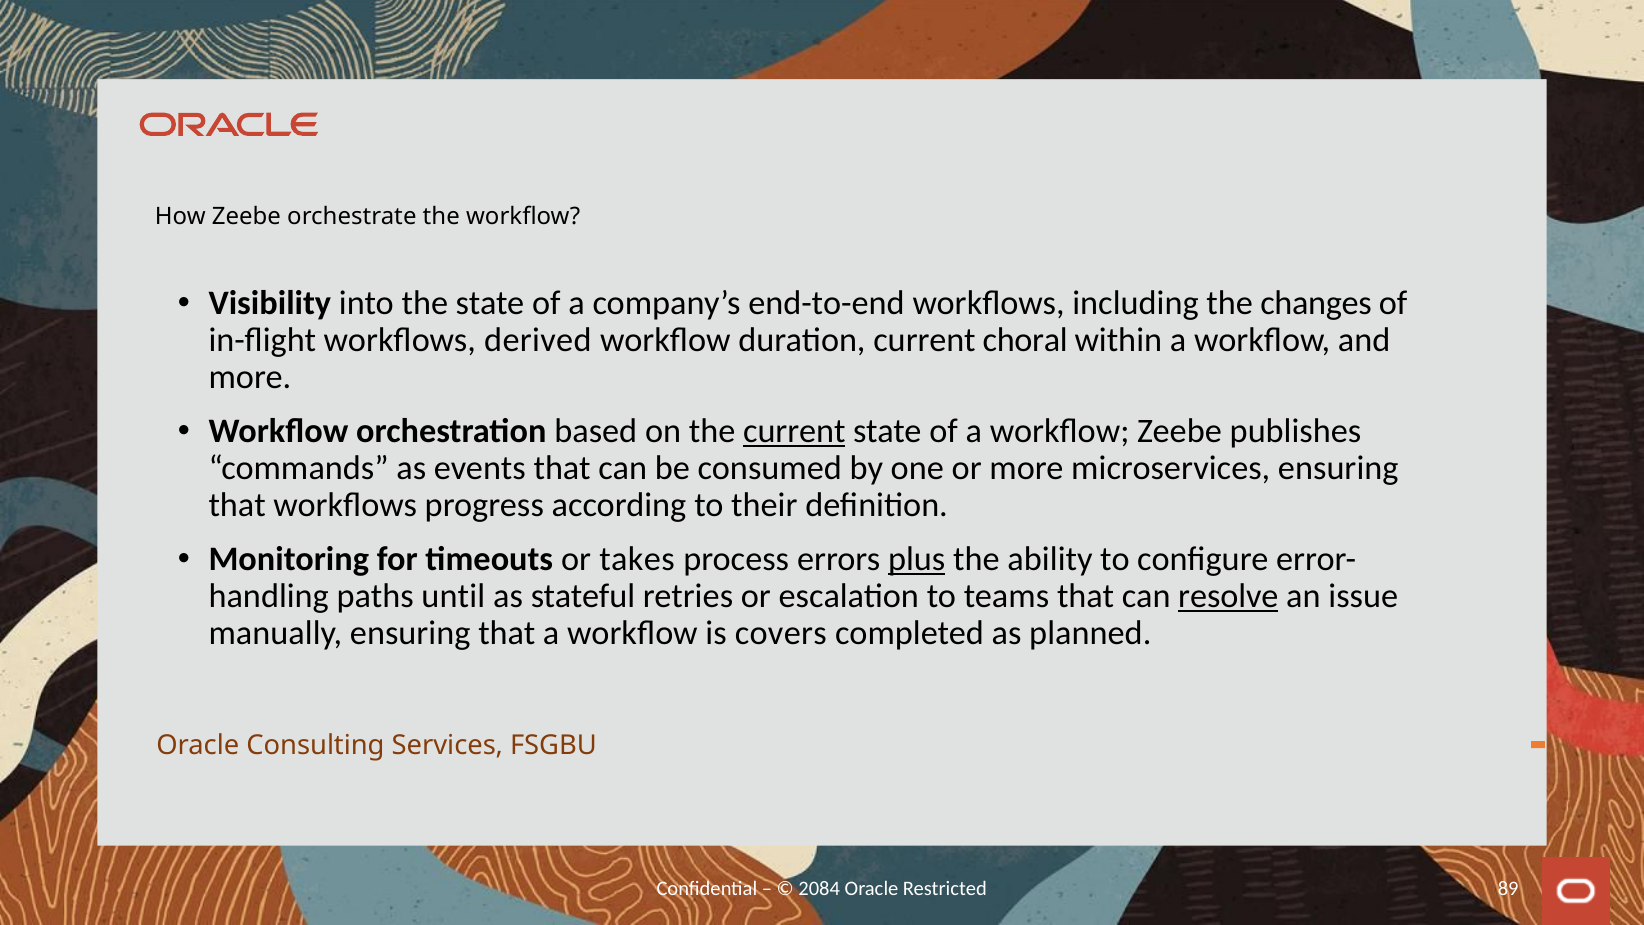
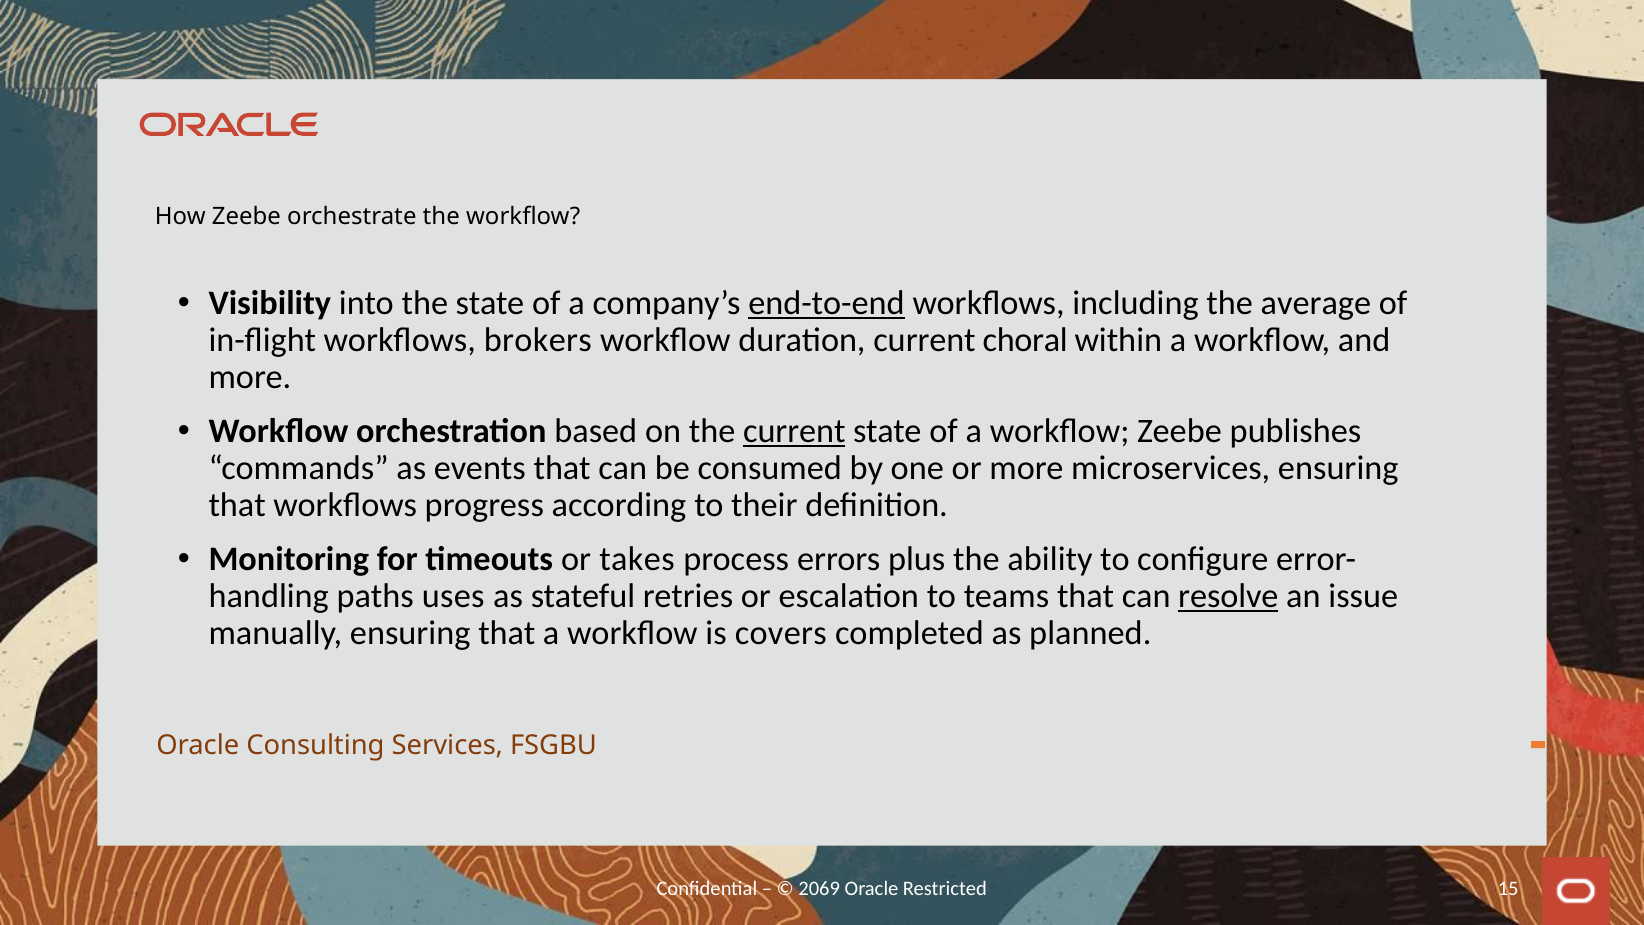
end-to-end underline: none -> present (826, 303)
changes: changes -> average (1316, 303)
derived: derived -> brokers (538, 340)
plus underline: present -> none (917, 559)
until: until -> uses (453, 596)
2084: 2084 -> 2069 (819, 888)
89: 89 -> 15 (1508, 888)
